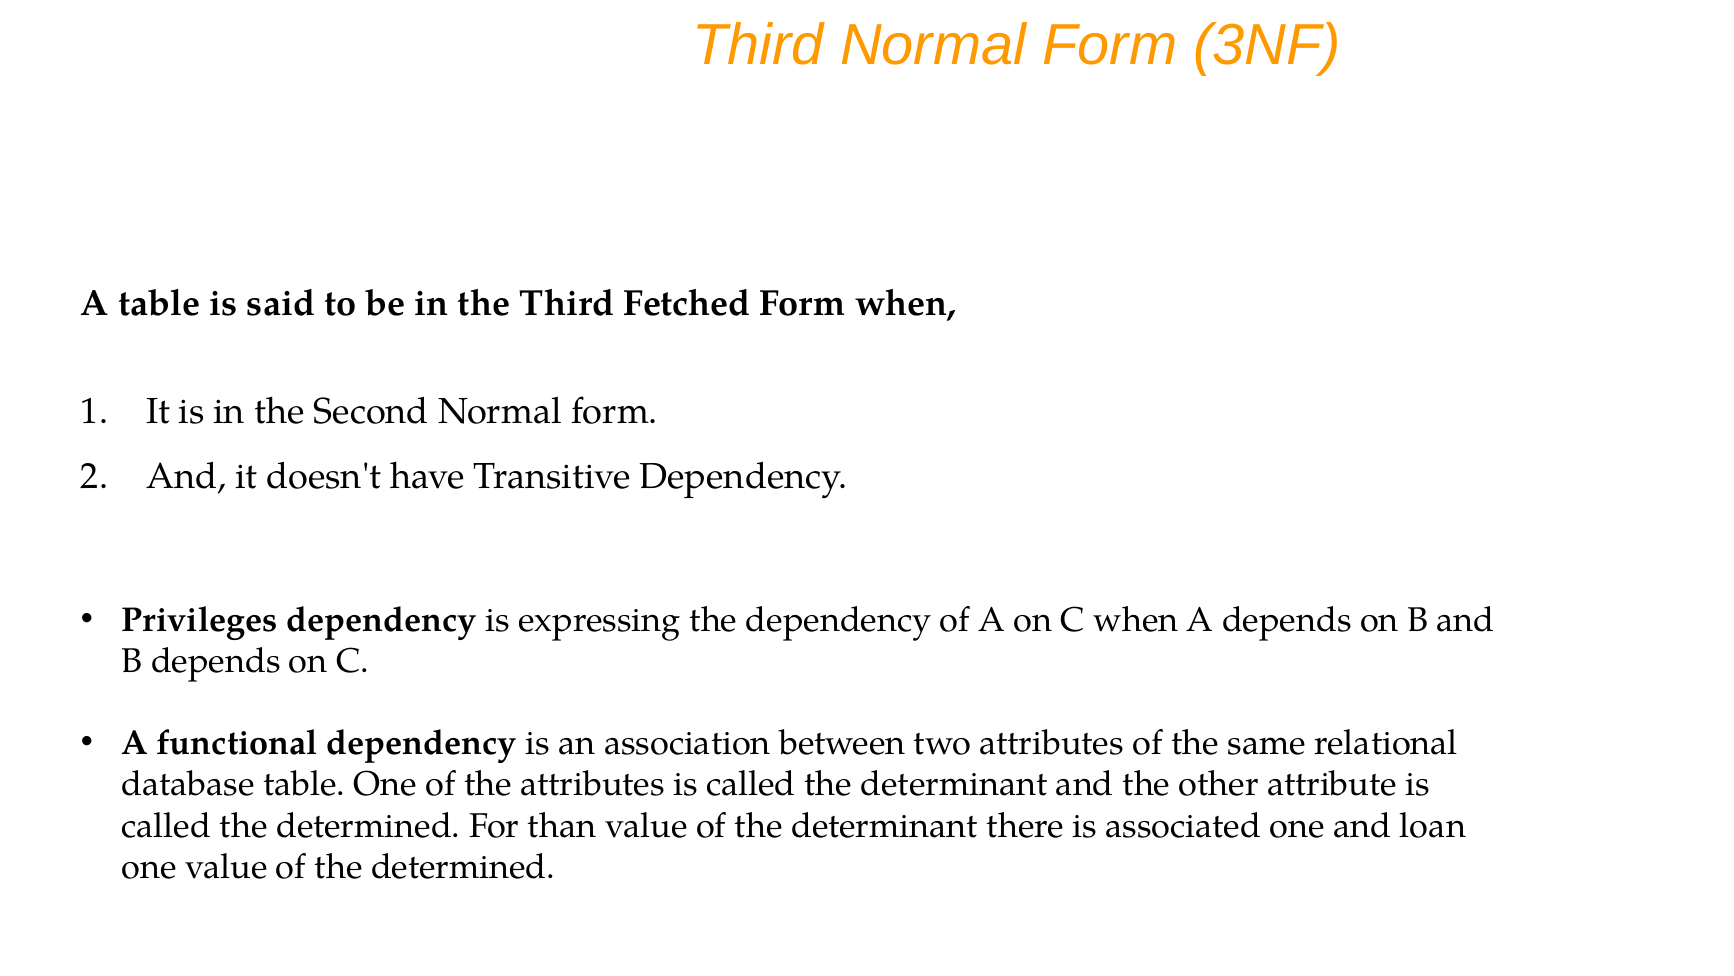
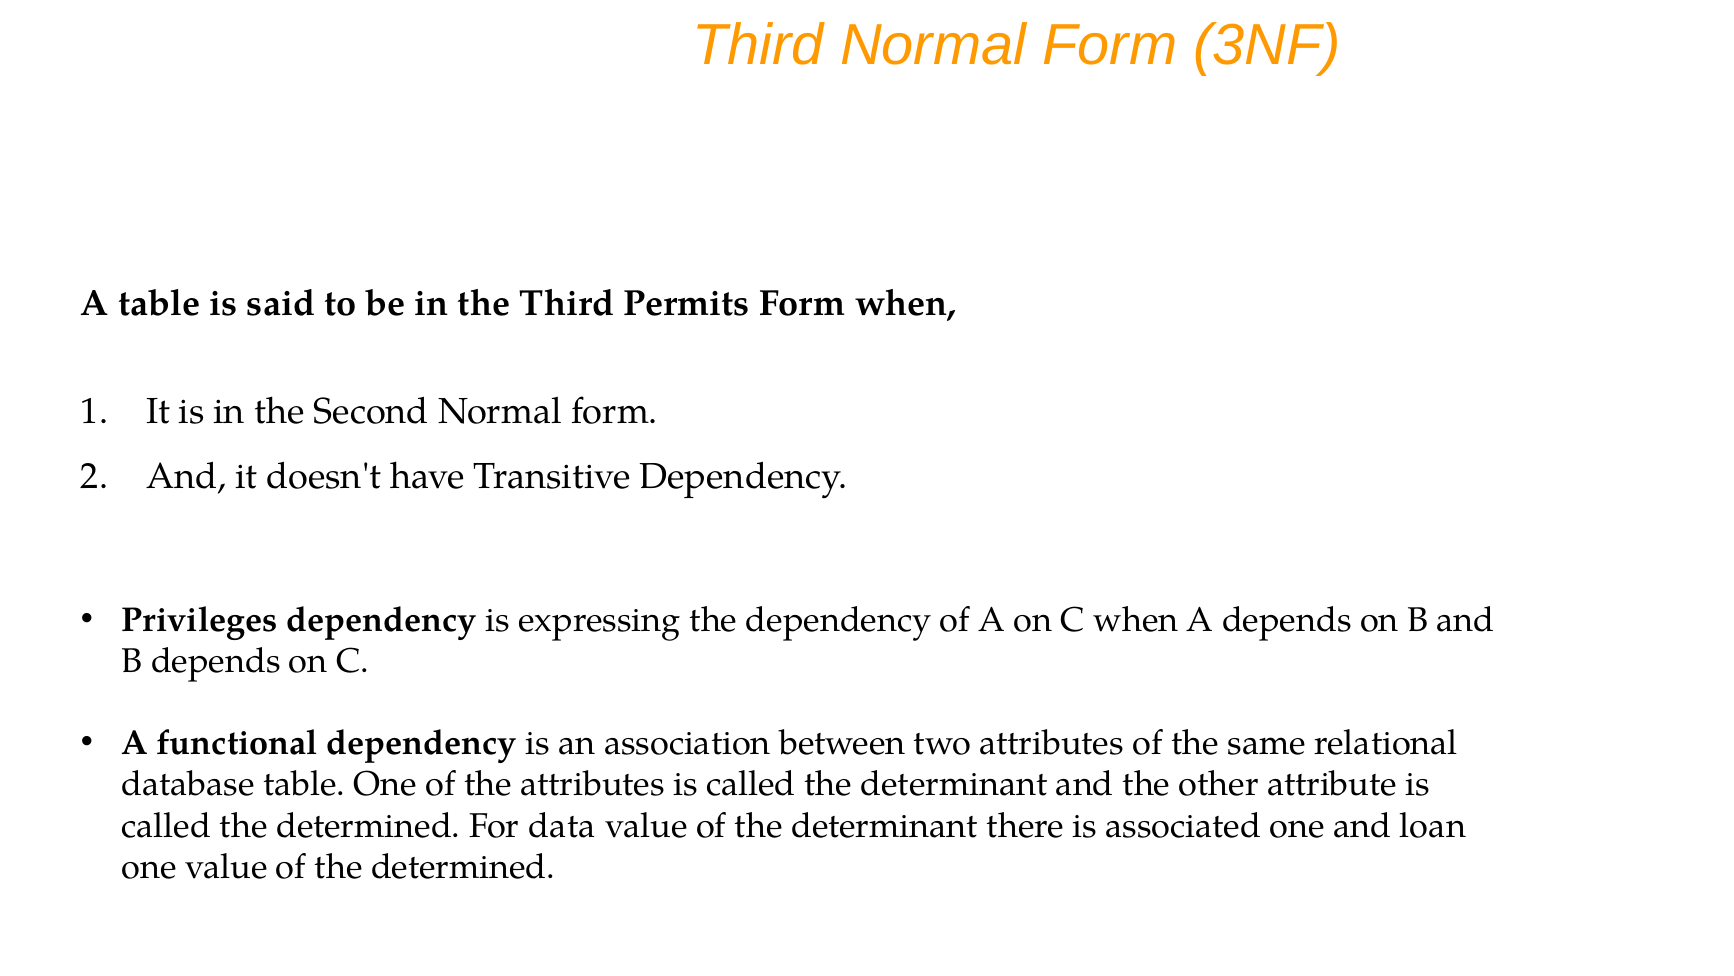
Fetched: Fetched -> Permits (687, 303)
than: than -> data (562, 825)
